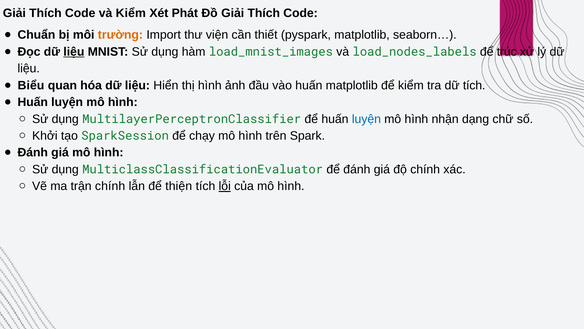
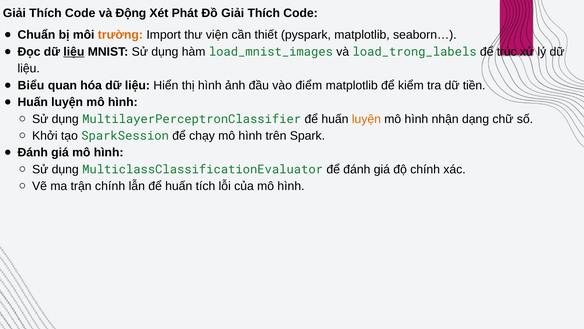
và Kiểm: Kiểm -> Động (131, 13)
load_nodes_labels: load_nodes_labels -> load_trong_labels (415, 52)
vào huấn: huấn -> điểm (309, 85)
dữ tích: tích -> tiền (474, 85)
luyện colour: blue -> orange (366, 119)
lẫn để thiện: thiện -> huấn (179, 186)
lỗi underline: present -> none (225, 186)
